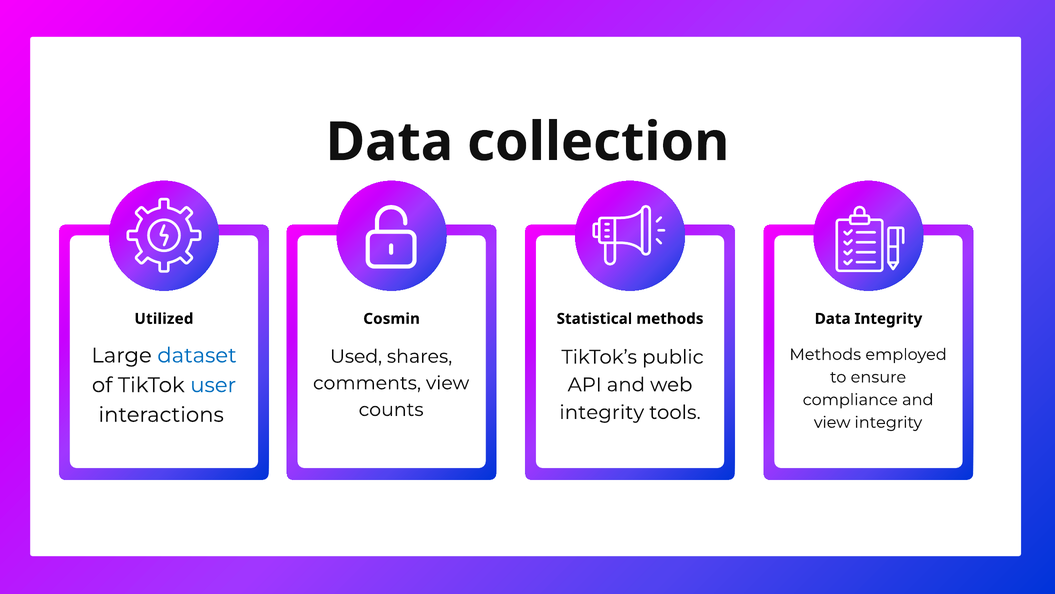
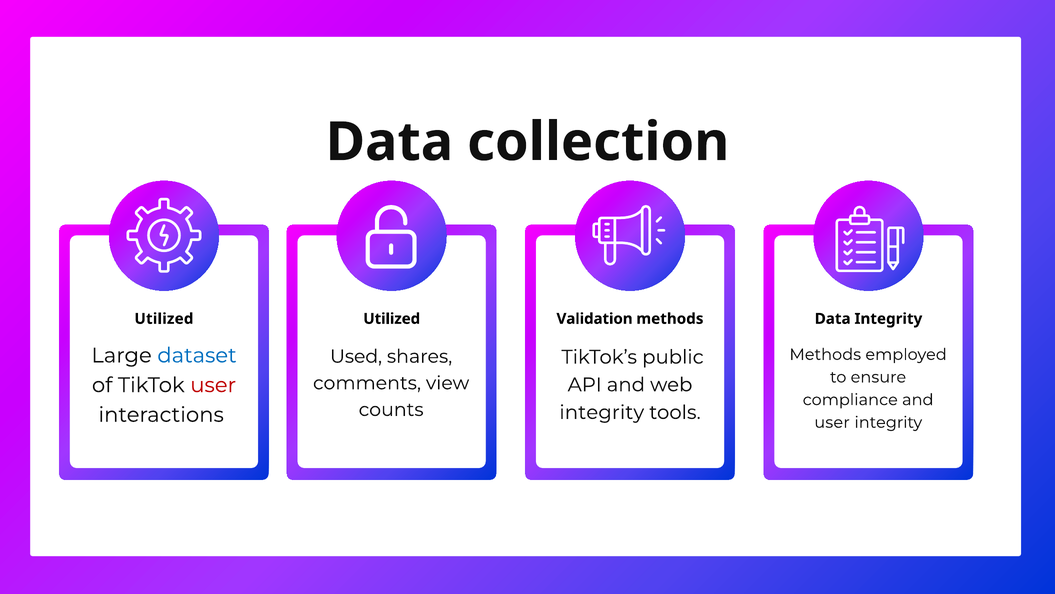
Cosmin: Cosmin -> Utilized (392, 319)
Statistical: Statistical -> Validation (595, 319)
user colour: blue -> red (213, 385)
view: view -> user (832, 422)
